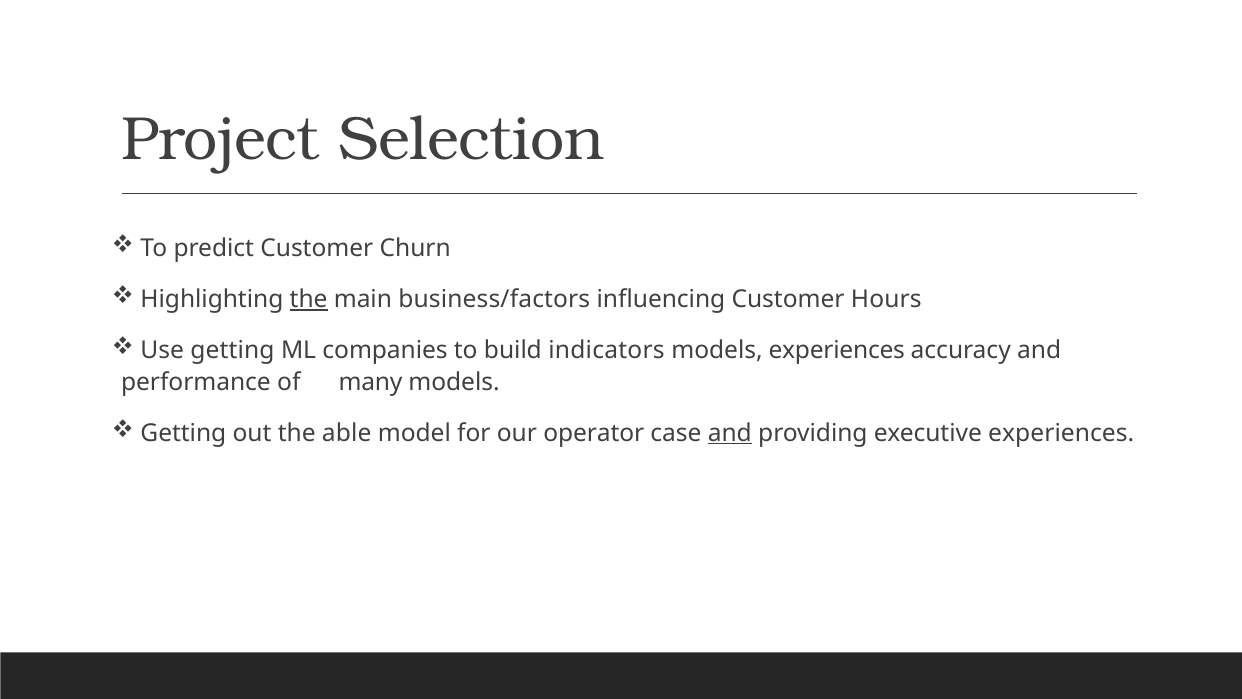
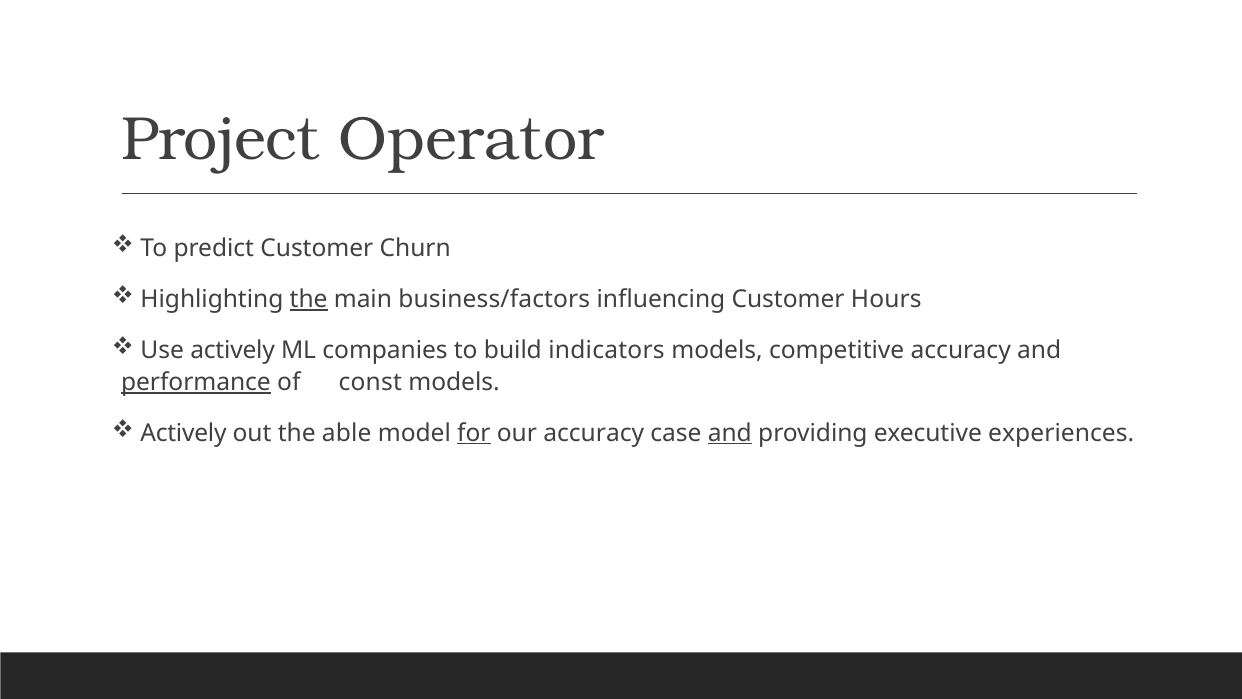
Selection: Selection -> Operator (471, 139)
Use getting: getting -> actively (233, 350)
models experiences: experiences -> competitive (837, 350)
performance underline: none -> present (196, 382)
many: many -> const (370, 382)
Getting: Getting -> Actively (183, 433)
for underline: none -> present (474, 433)
our operator: operator -> accuracy (594, 433)
